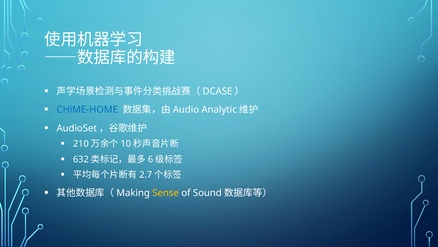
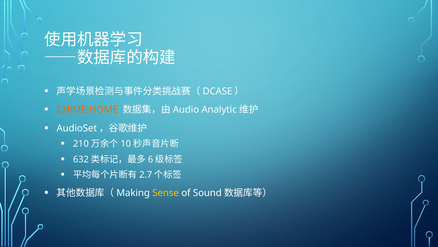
CHiME-HOME colour: blue -> orange (87, 110)
